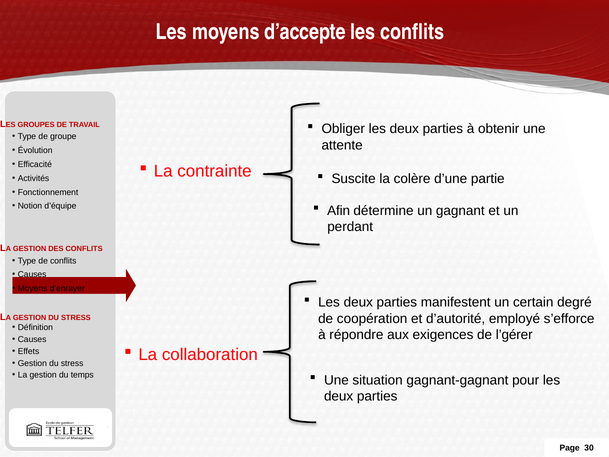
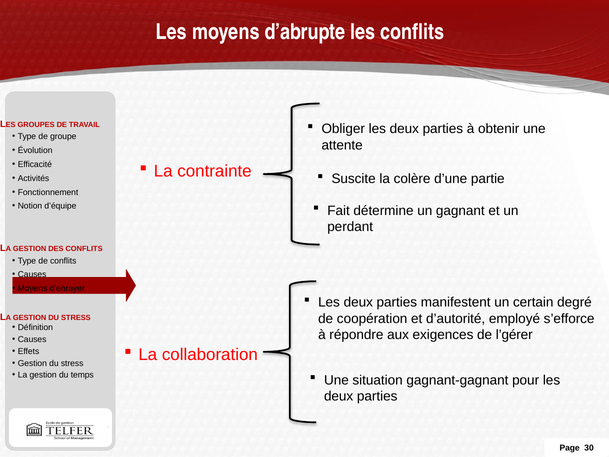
d’accepte: d’accepte -> d’abrupte (305, 32)
Afin: Afin -> Fait (339, 211)
